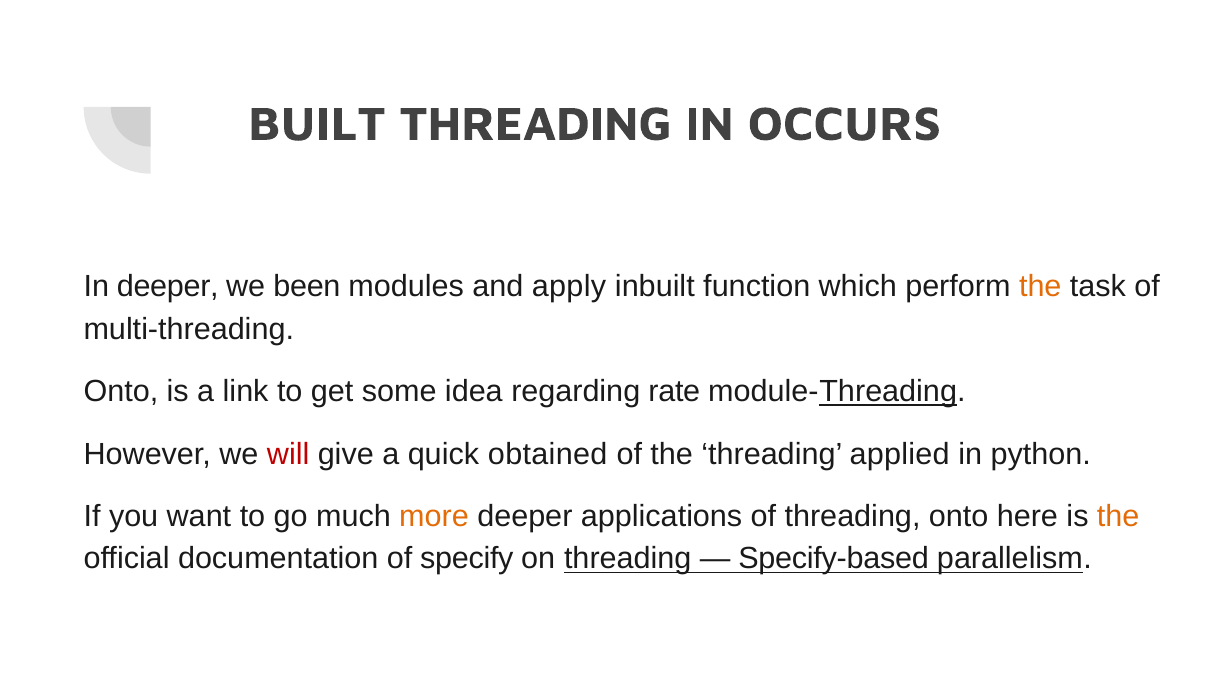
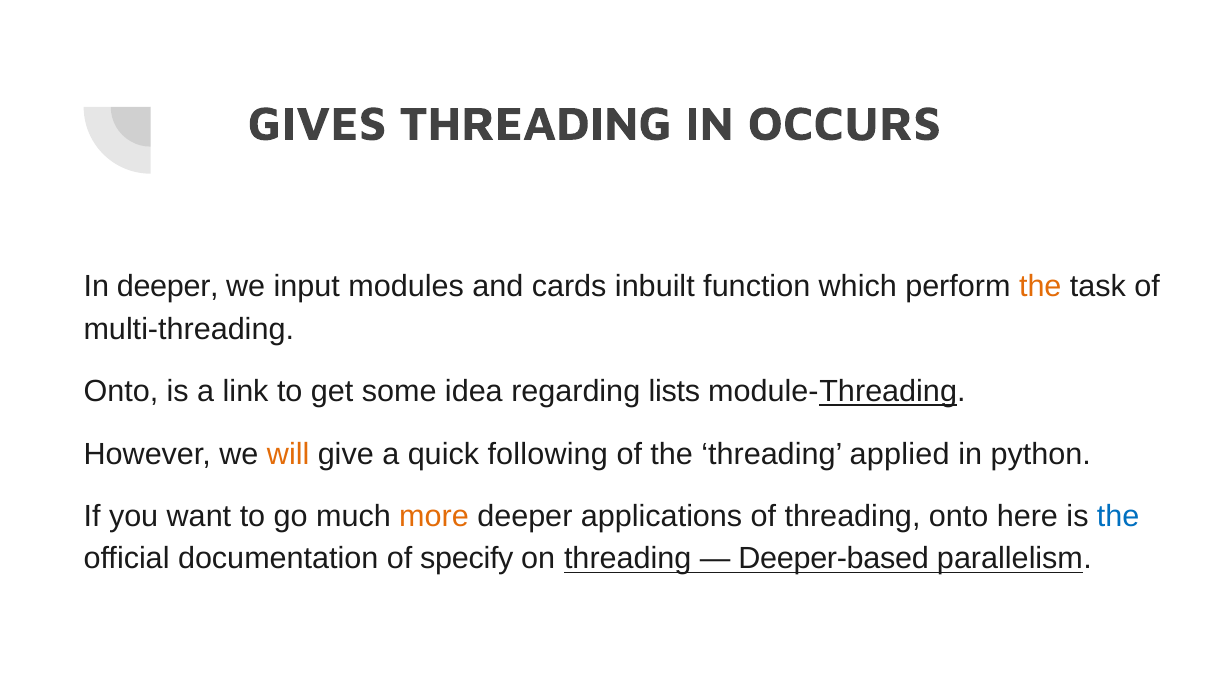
BUILT: BUILT -> GIVES (317, 124)
been: been -> input (307, 287)
apply: apply -> cards (569, 287)
rate: rate -> lists (674, 392)
will colour: red -> orange (288, 454)
obtained: obtained -> following (548, 454)
the colour: orange -> blue (1118, 517)
Specify-based: Specify-based -> Deeper-based (834, 559)
